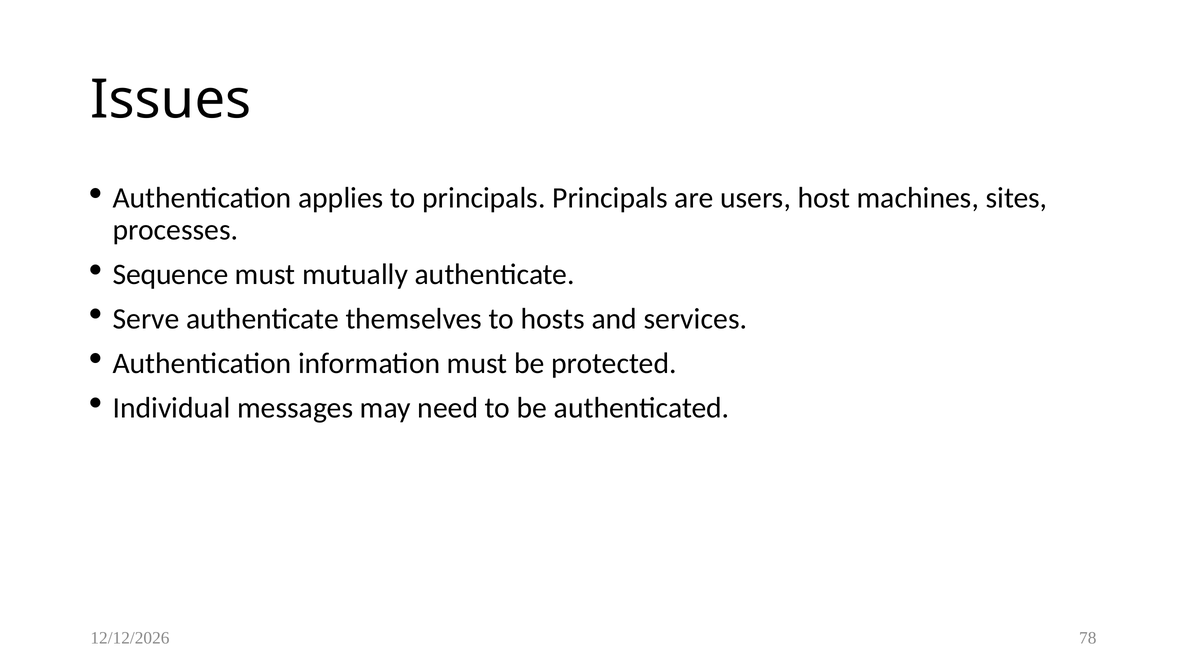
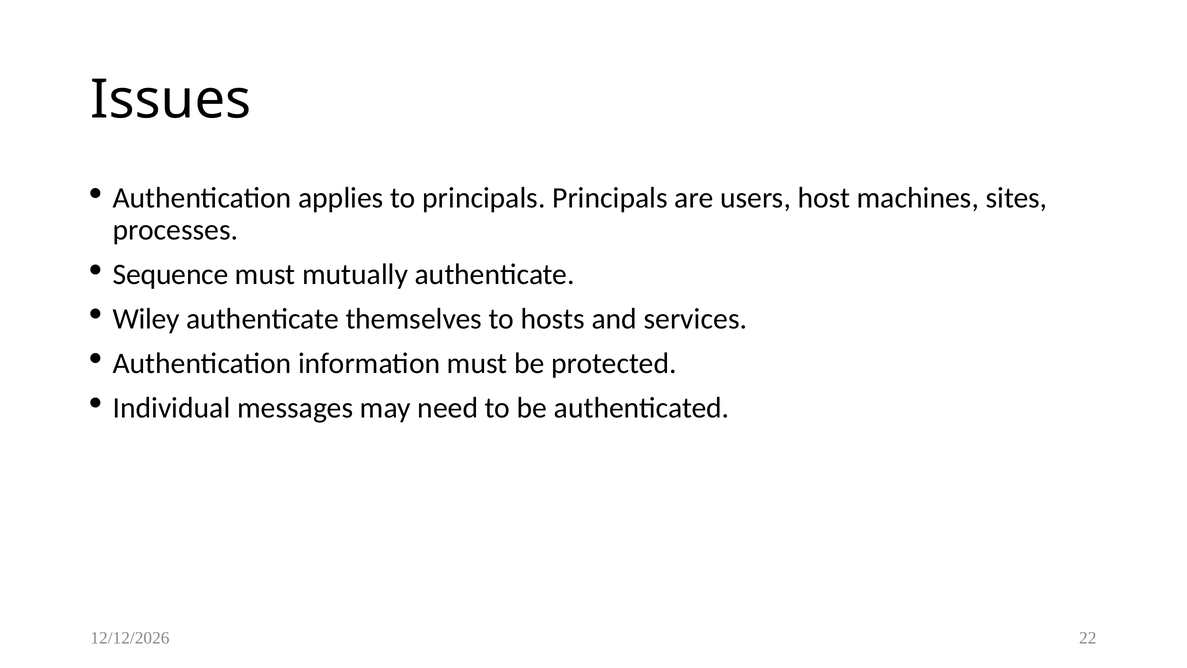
Serve: Serve -> Wiley (146, 319)
78: 78 -> 22 (1088, 638)
